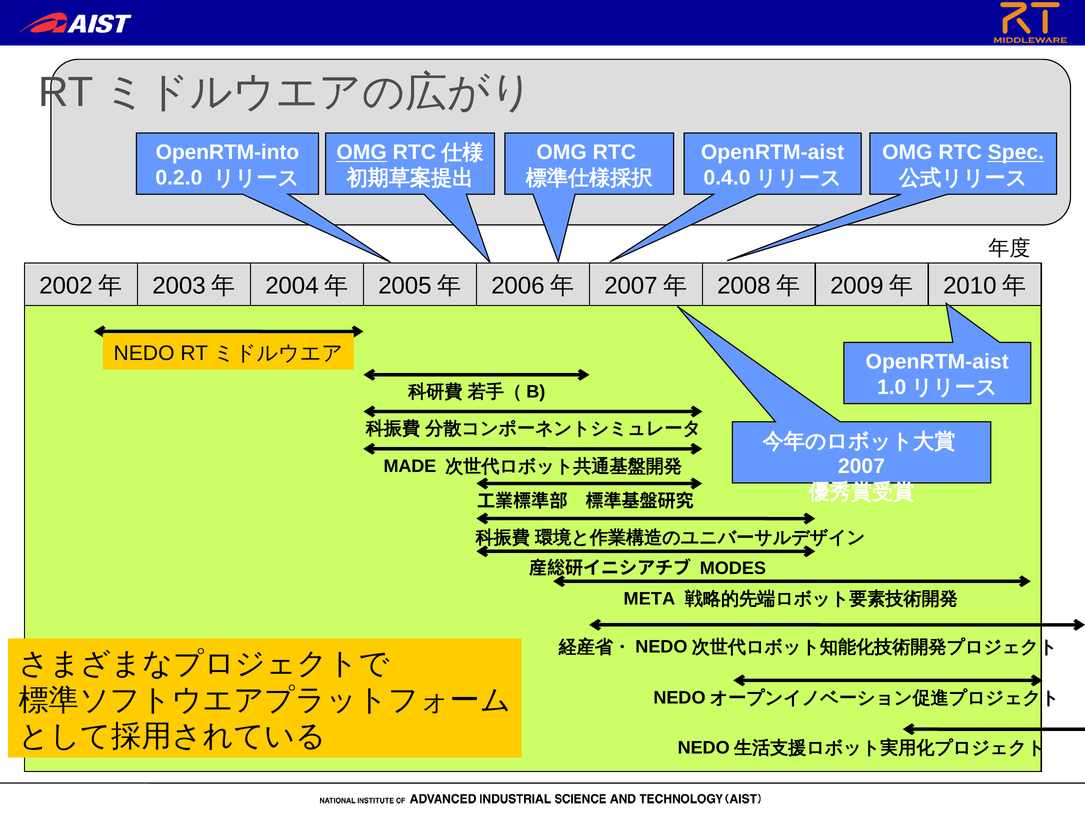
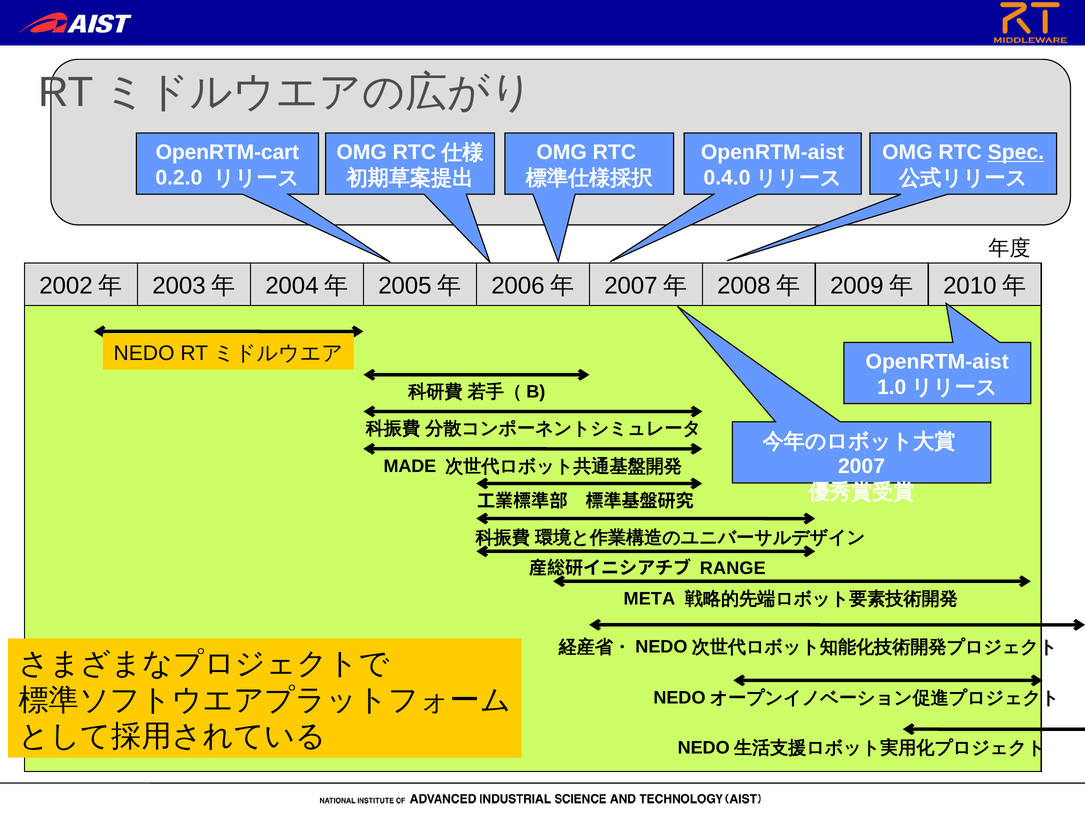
OpenRTM-into: OpenRTM-into -> OpenRTM-cart (227, 152)
OMG underline: present -> none (362, 152)
MODES: MODES -> RANGE (733, 568)
